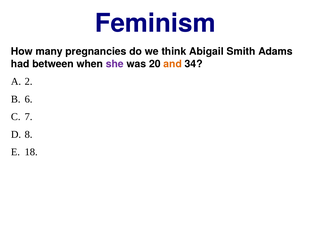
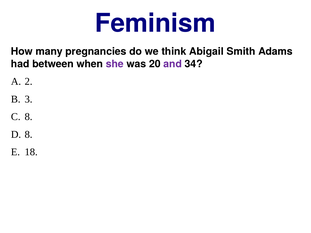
and colour: orange -> purple (173, 64)
6: 6 -> 3 (29, 99)
7: 7 -> 8 (29, 117)
